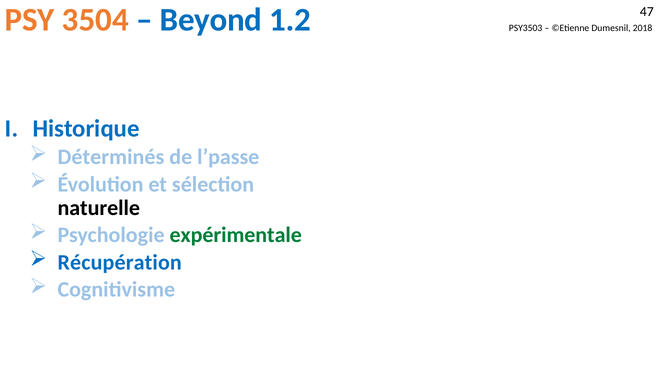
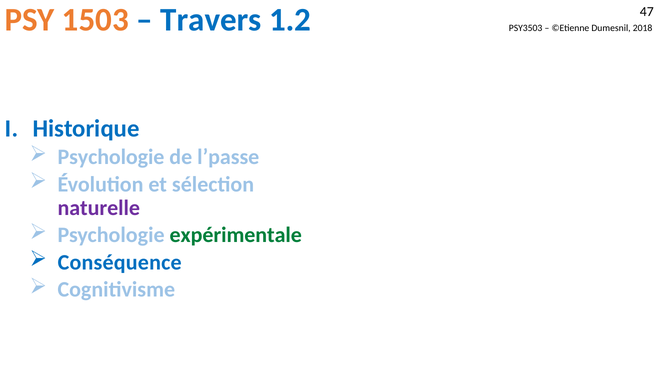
3504: 3504 -> 1503 (95, 20)
Beyond: Beyond -> Travers (211, 20)
Déterminés: Déterminés -> Psychologie (111, 157)
naturelle colour: black -> purple (99, 208)
Récupération: Récupération -> Conséquence (120, 263)
